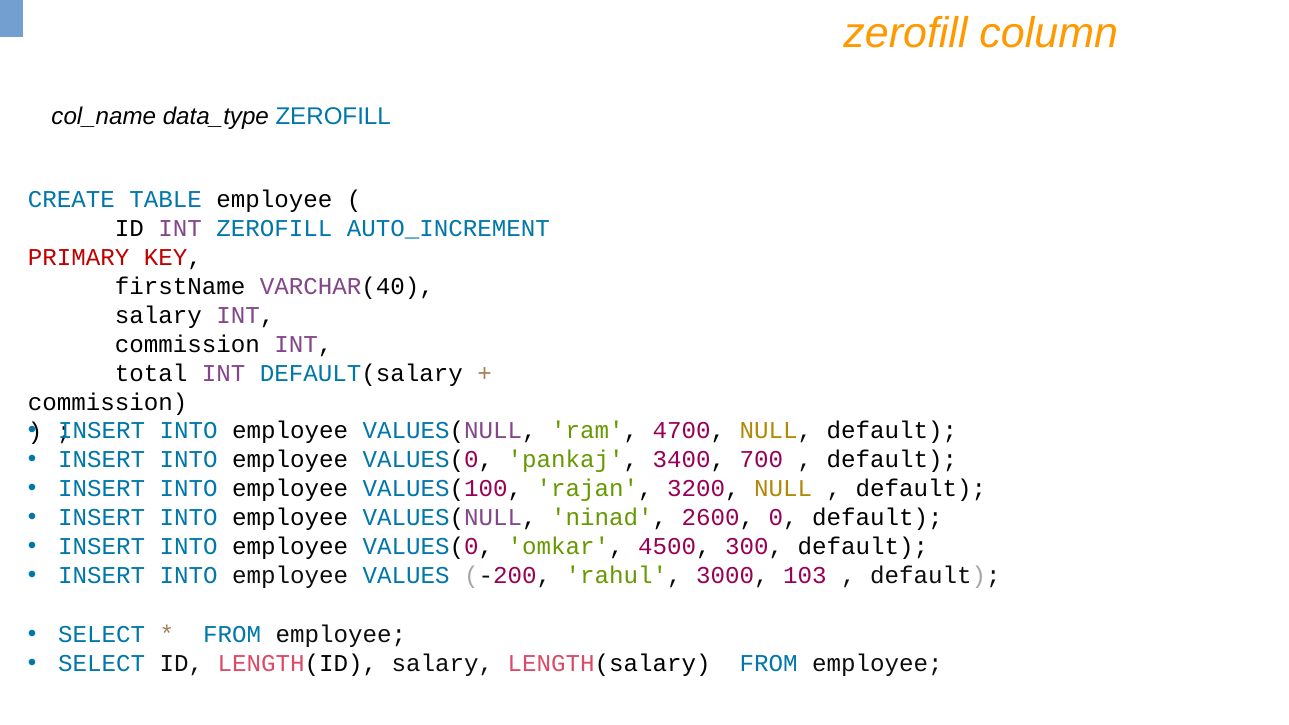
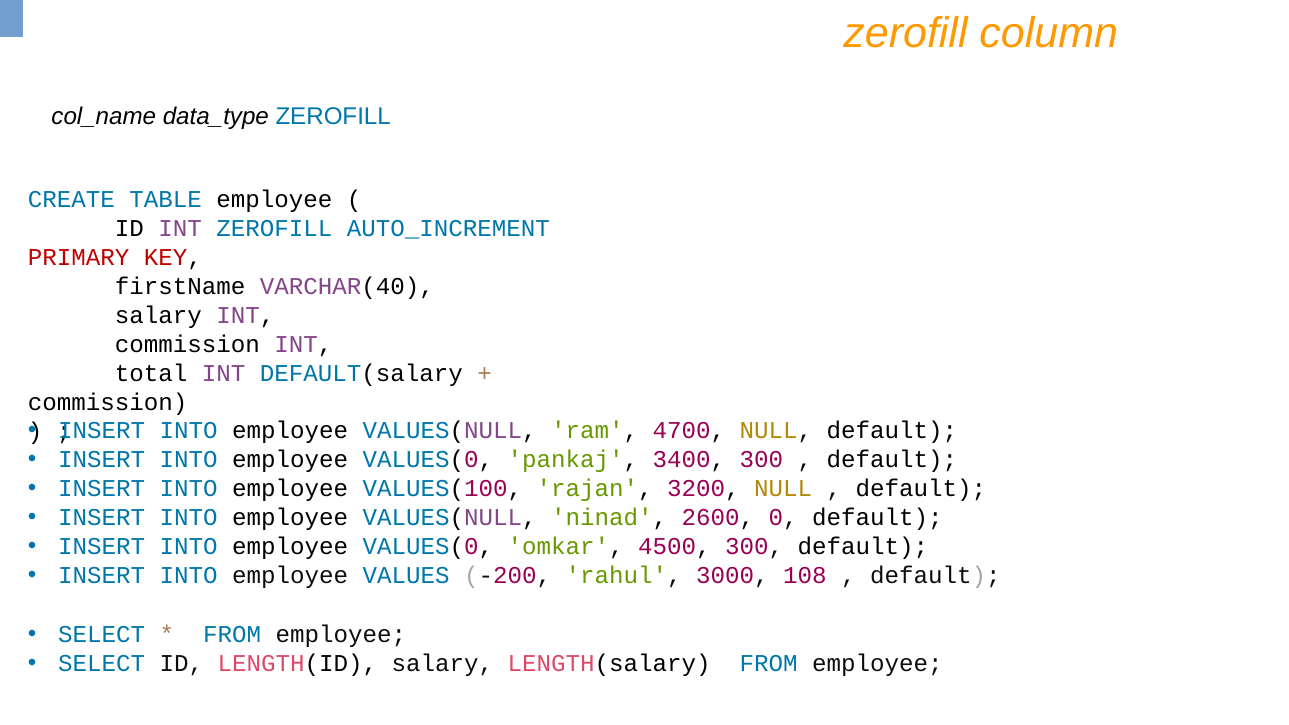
3400 700: 700 -> 300 (761, 459)
103: 103 -> 108 (805, 575)
